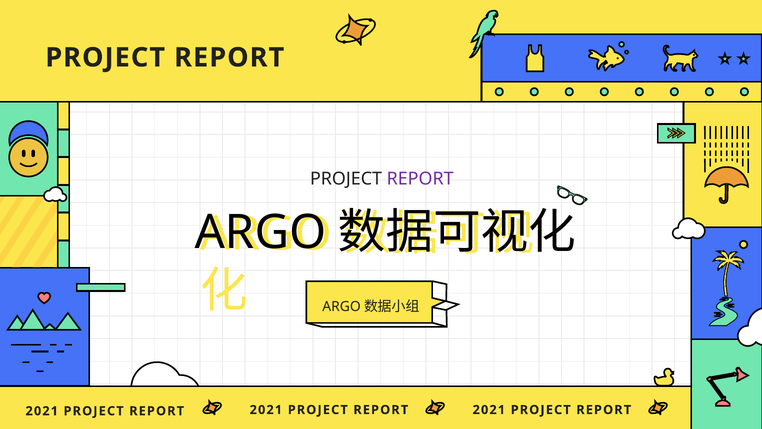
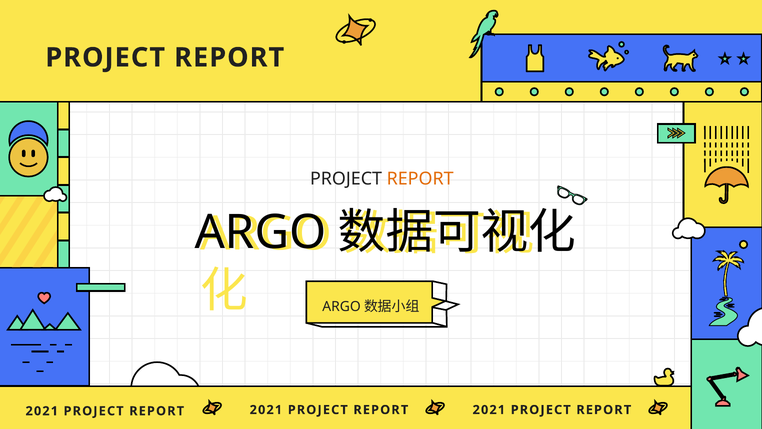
REPORT colour: purple -> orange (420, 178)
